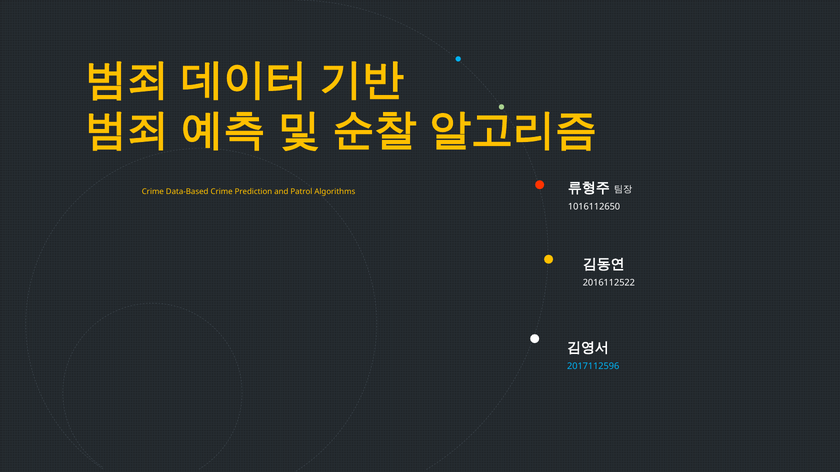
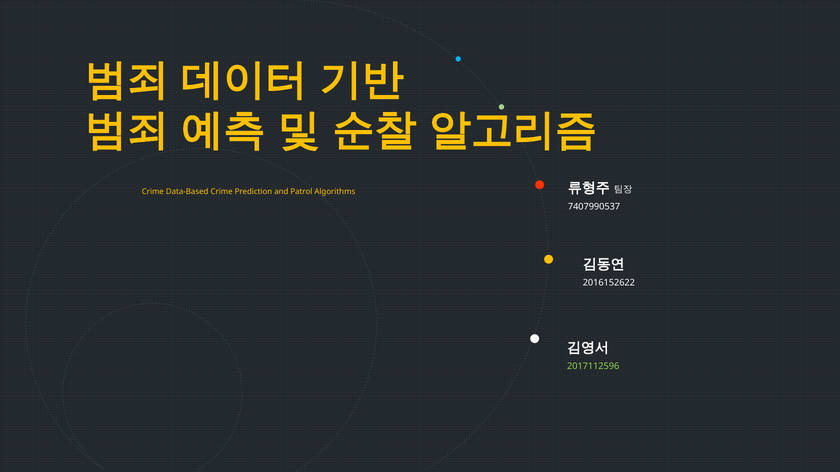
1016112650: 1016112650 -> 7407990537 (594, 207)
2016112522: 2016112522 -> 2016152622 (609, 283)
2017112596 colour: light blue -> light green (593, 367)
